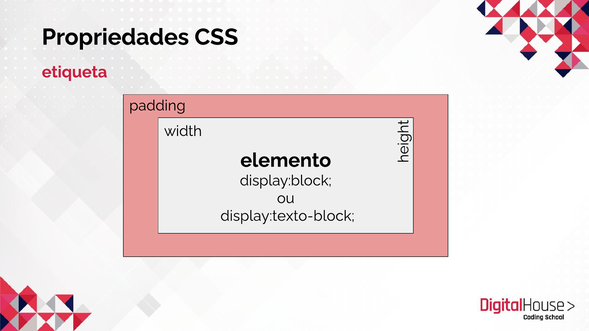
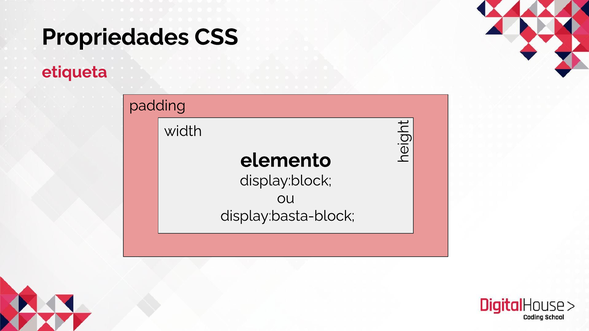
display:texto-block: display:texto-block -> display:basta-block (288, 216)
